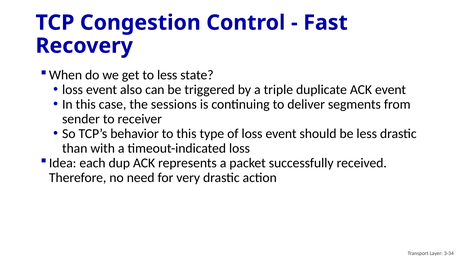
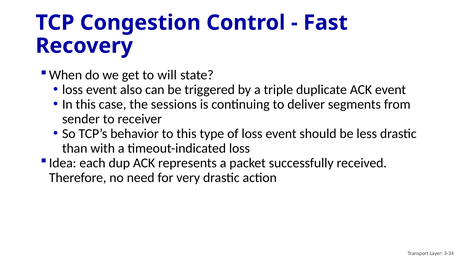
to less: less -> will (167, 75)
